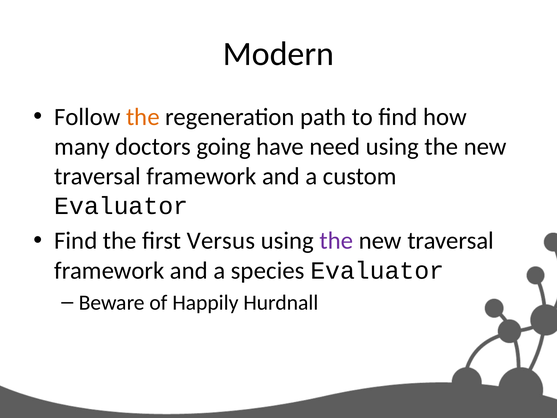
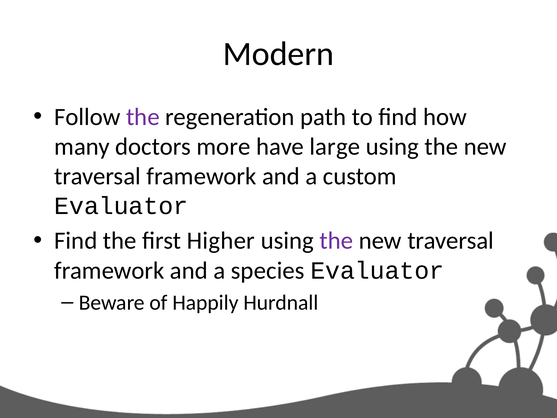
the colour: orange -> purple (143, 117)
going: going -> more (223, 147)
need: need -> large (335, 147)
Versus: Versus -> Higher (221, 241)
